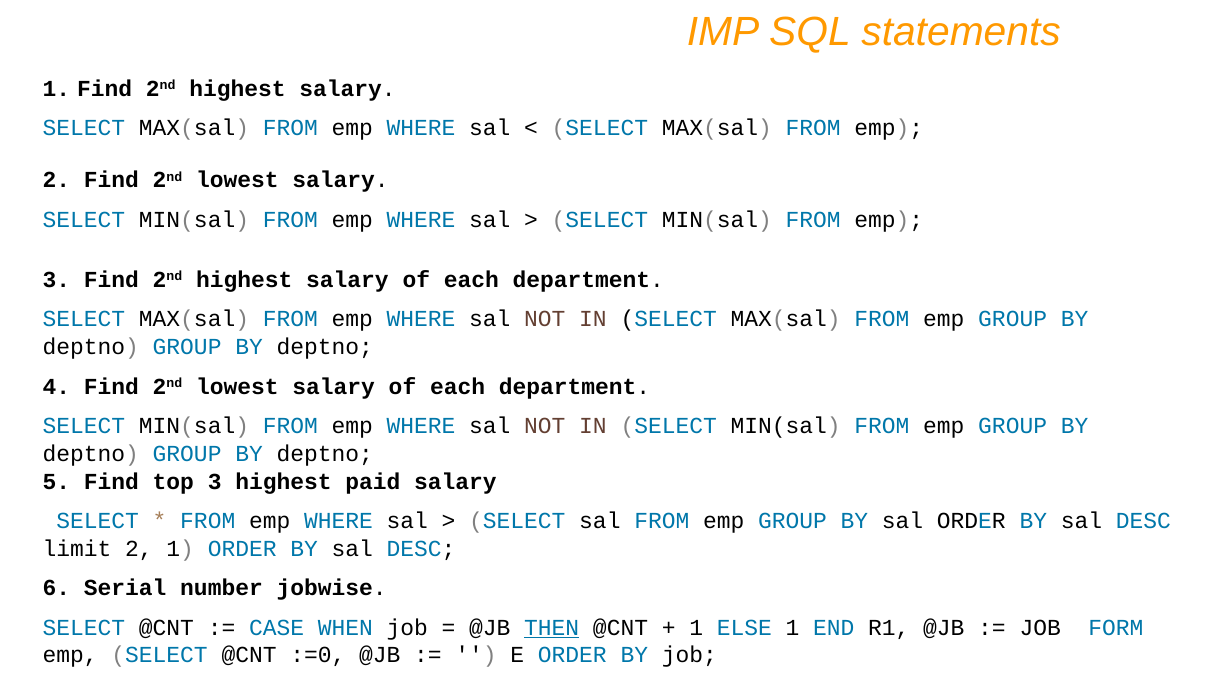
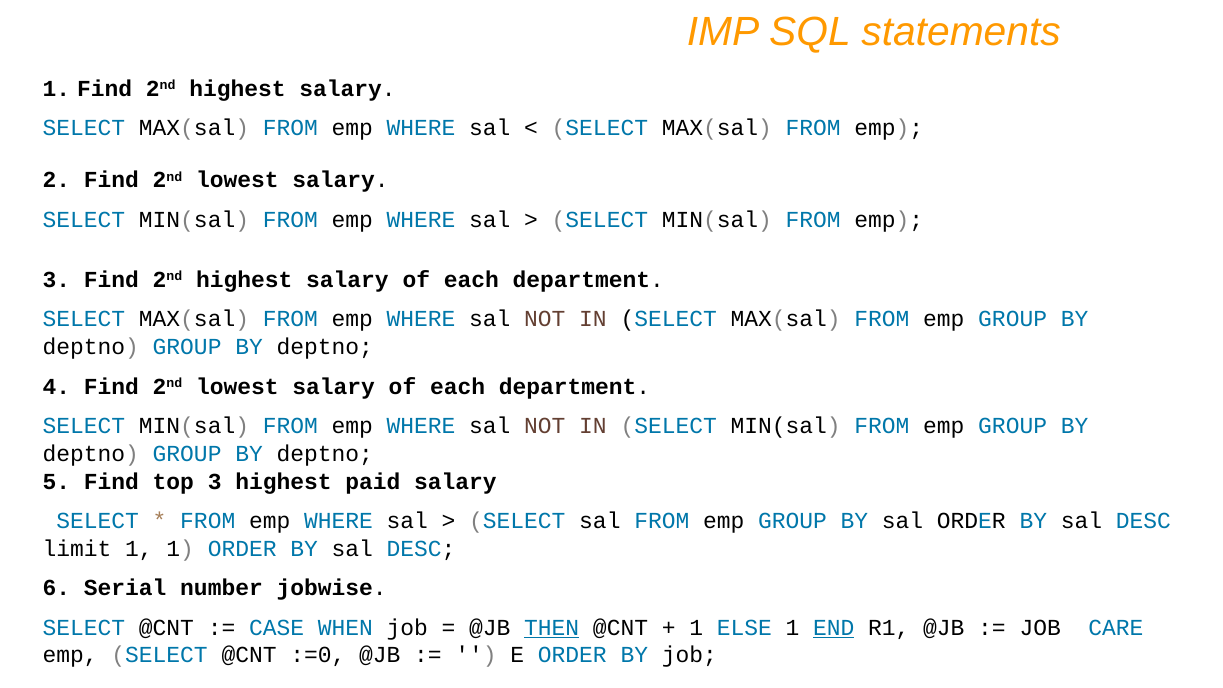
limit 2: 2 -> 1 (139, 549)
END underline: none -> present (834, 627)
FORM: FORM -> CARE (1116, 627)
